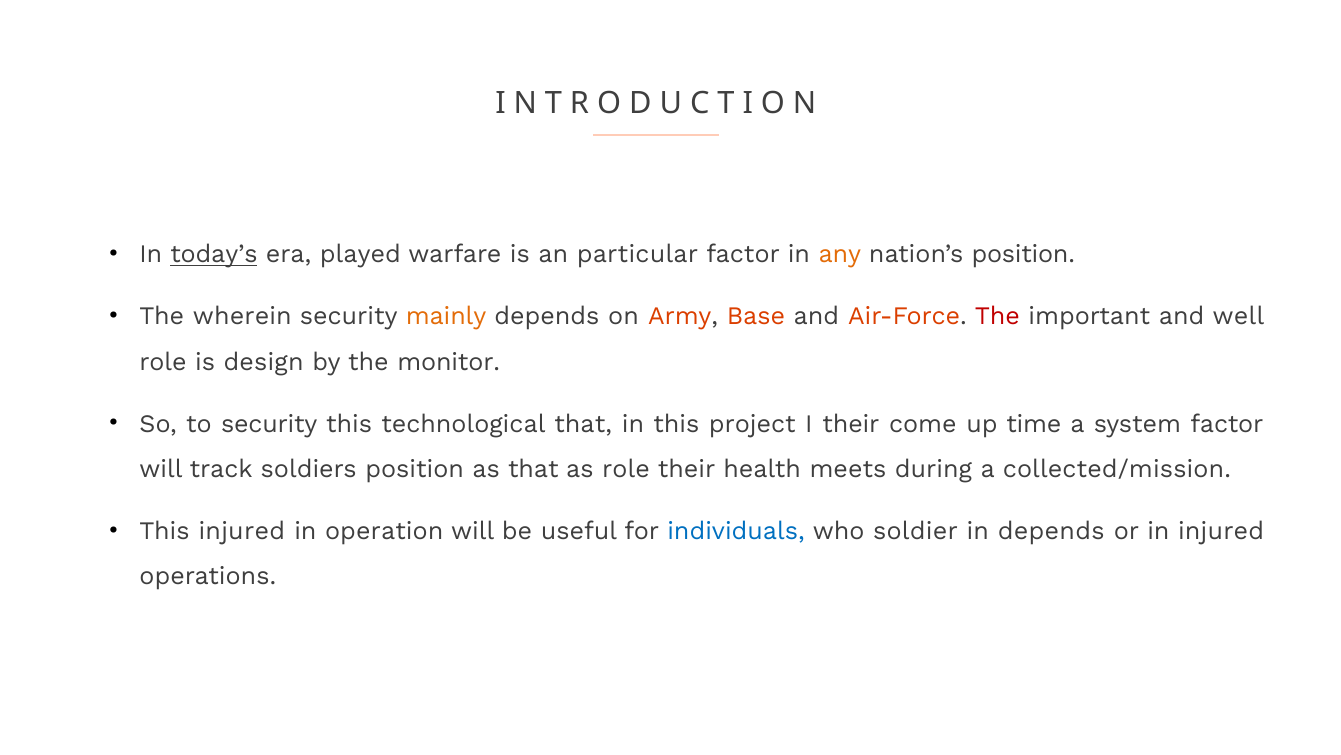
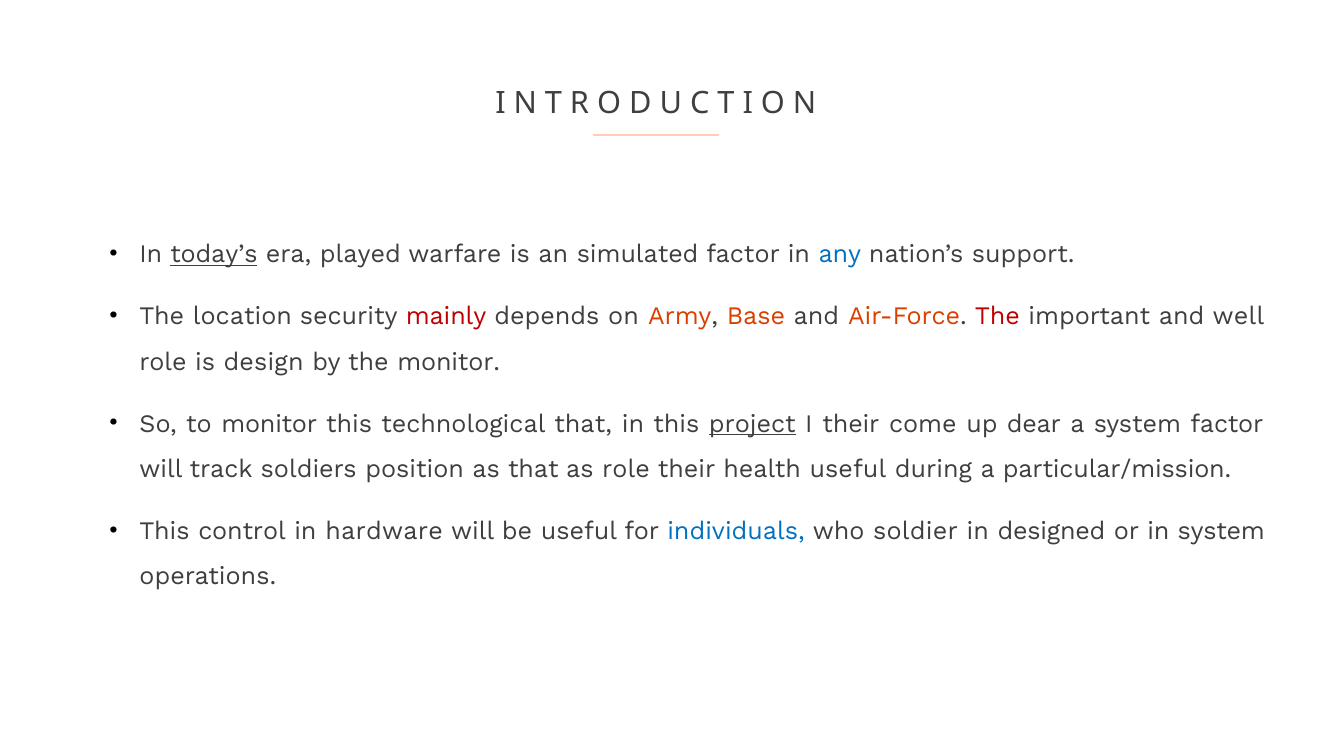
particular: particular -> simulated (638, 254)
any colour: orange -> blue (840, 254)
nation’s position: position -> support (1023, 254)
wherein: wherein -> location (242, 316)
mainly colour: orange -> red (446, 316)
to security: security -> monitor (269, 424)
project underline: none -> present (752, 424)
time: time -> dear (1034, 424)
health meets: meets -> useful (848, 469)
collected/mission: collected/mission -> particular/mission (1117, 469)
This injured: injured -> control (242, 531)
operation: operation -> hardware (384, 531)
in depends: depends -> designed (1051, 531)
in injured: injured -> system (1221, 531)
